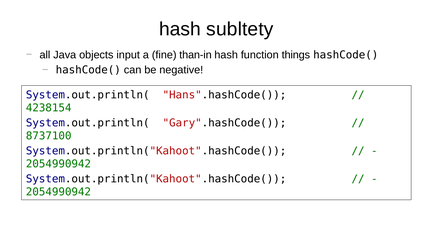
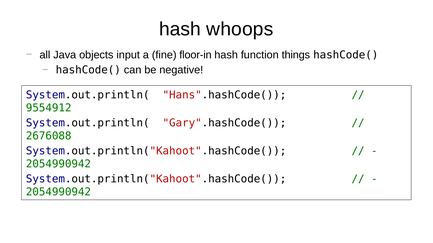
subltety: subltety -> whoops (240, 29)
than-in: than-in -> floor-in (196, 55)
4238154: 4238154 -> 9554912 (49, 108)
8737100: 8737100 -> 2676088 (49, 136)
